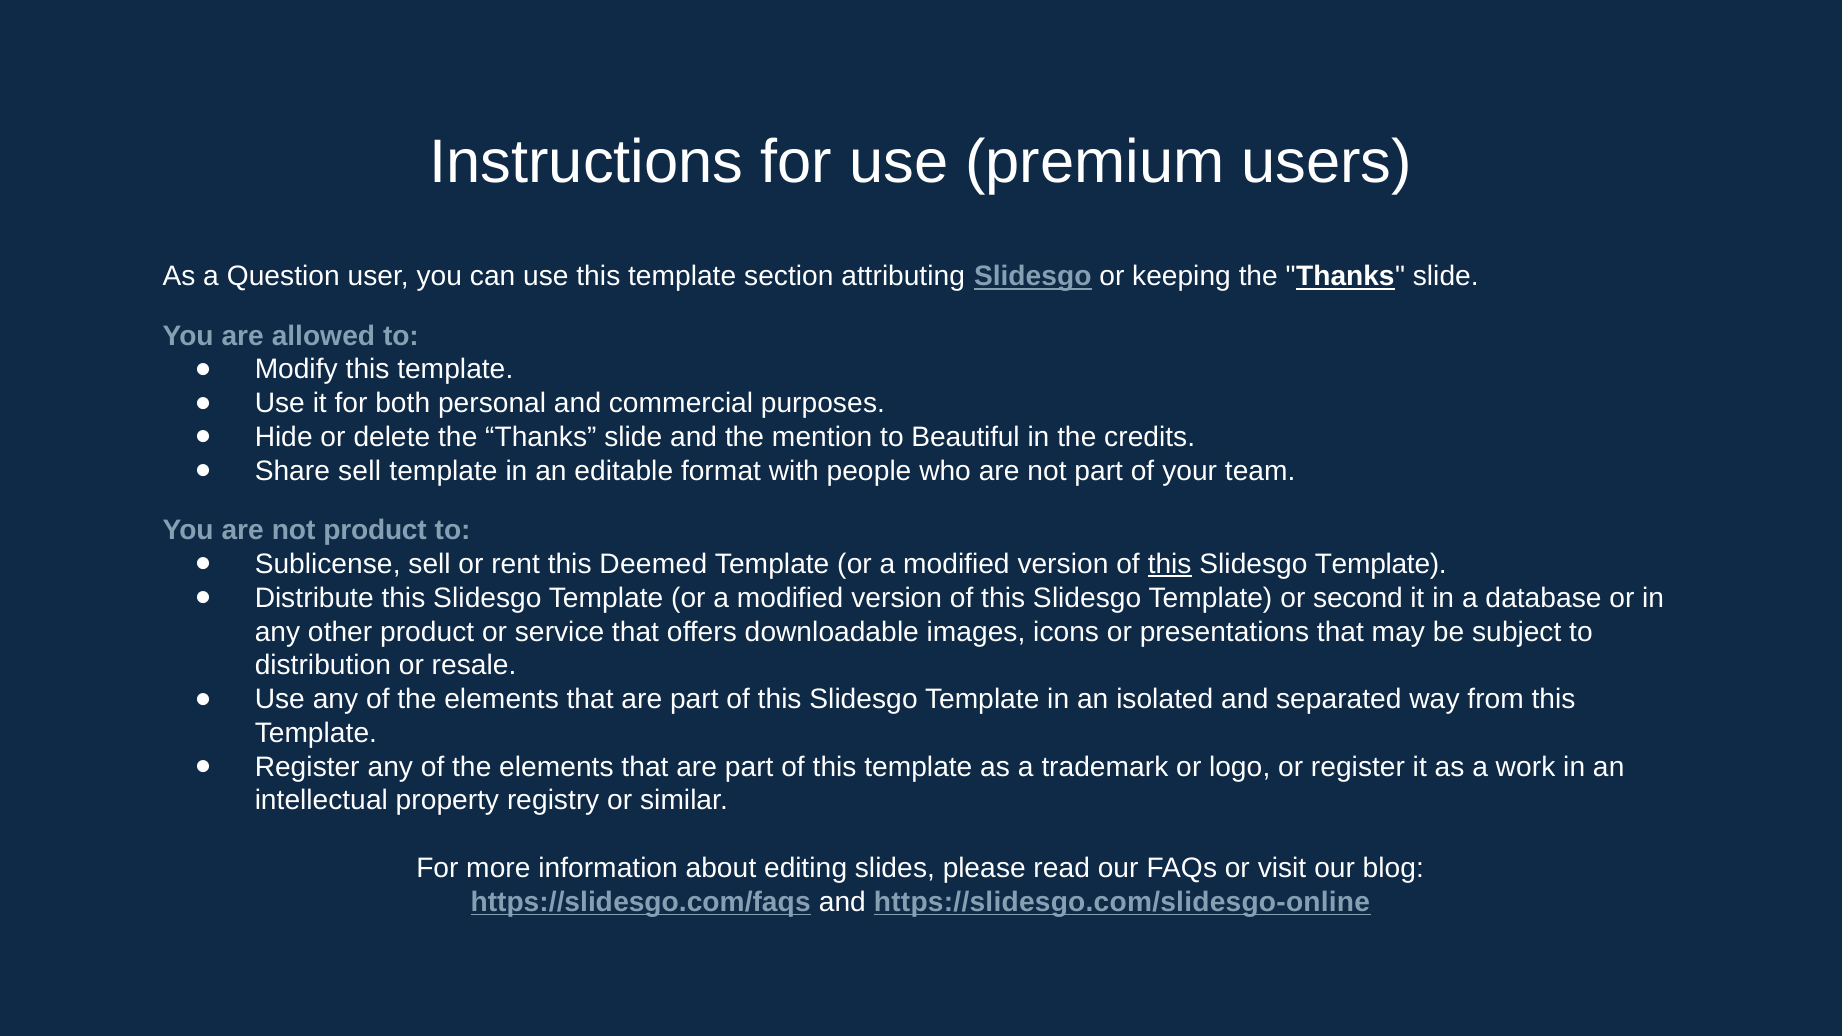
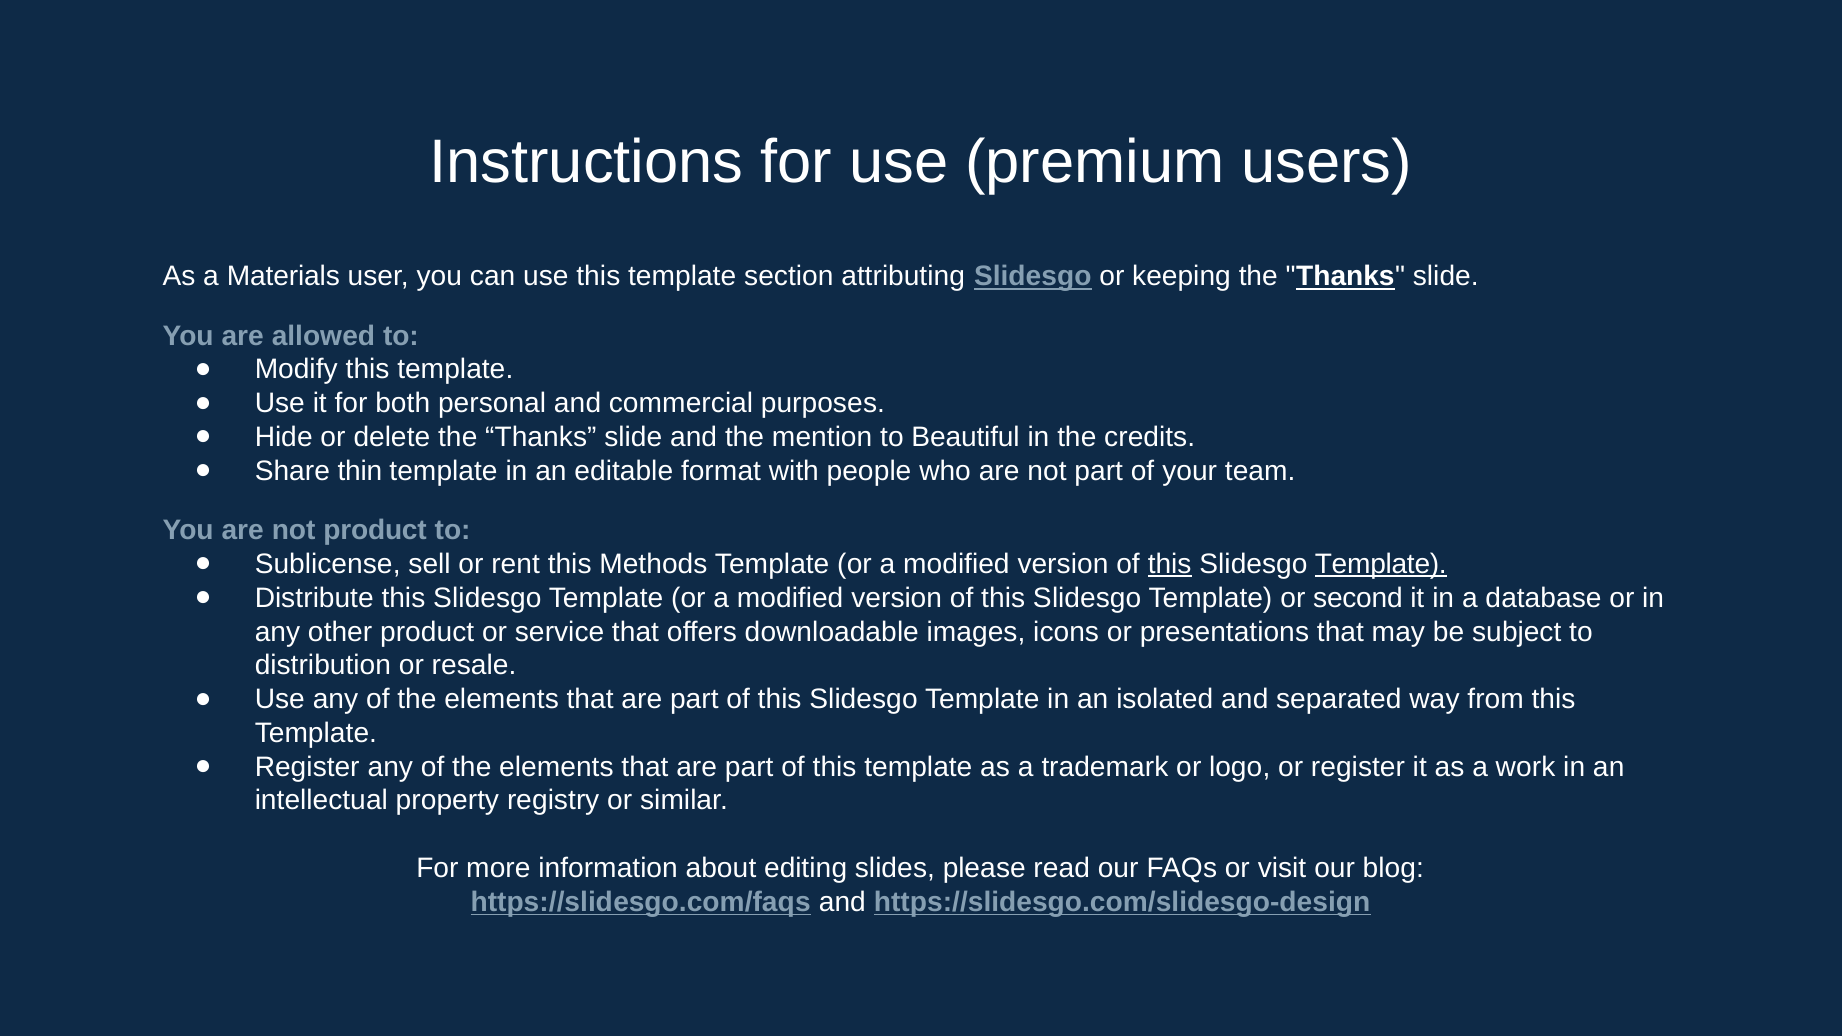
Question: Question -> Materials (283, 277)
Share sell: sell -> thin (360, 471)
Deemed: Deemed -> Methods (653, 564)
Template underline: none -> present (1381, 564)
https://slidesgo.com/slidesgo-online: https://slidesgo.com/slidesgo-online -> https://slidesgo.com/slidesgo-design (1122, 902)
